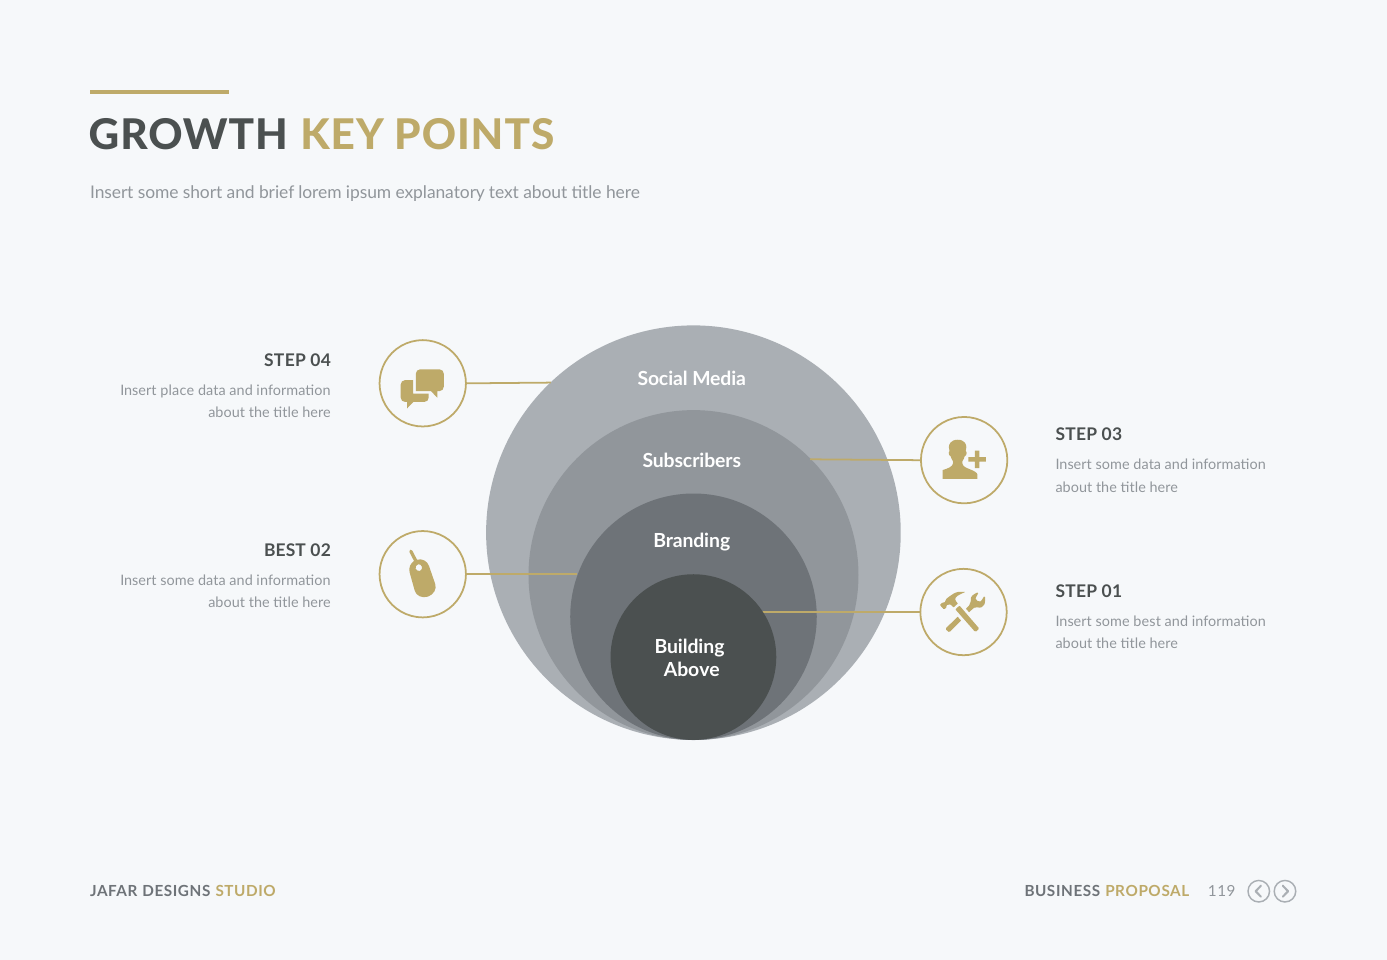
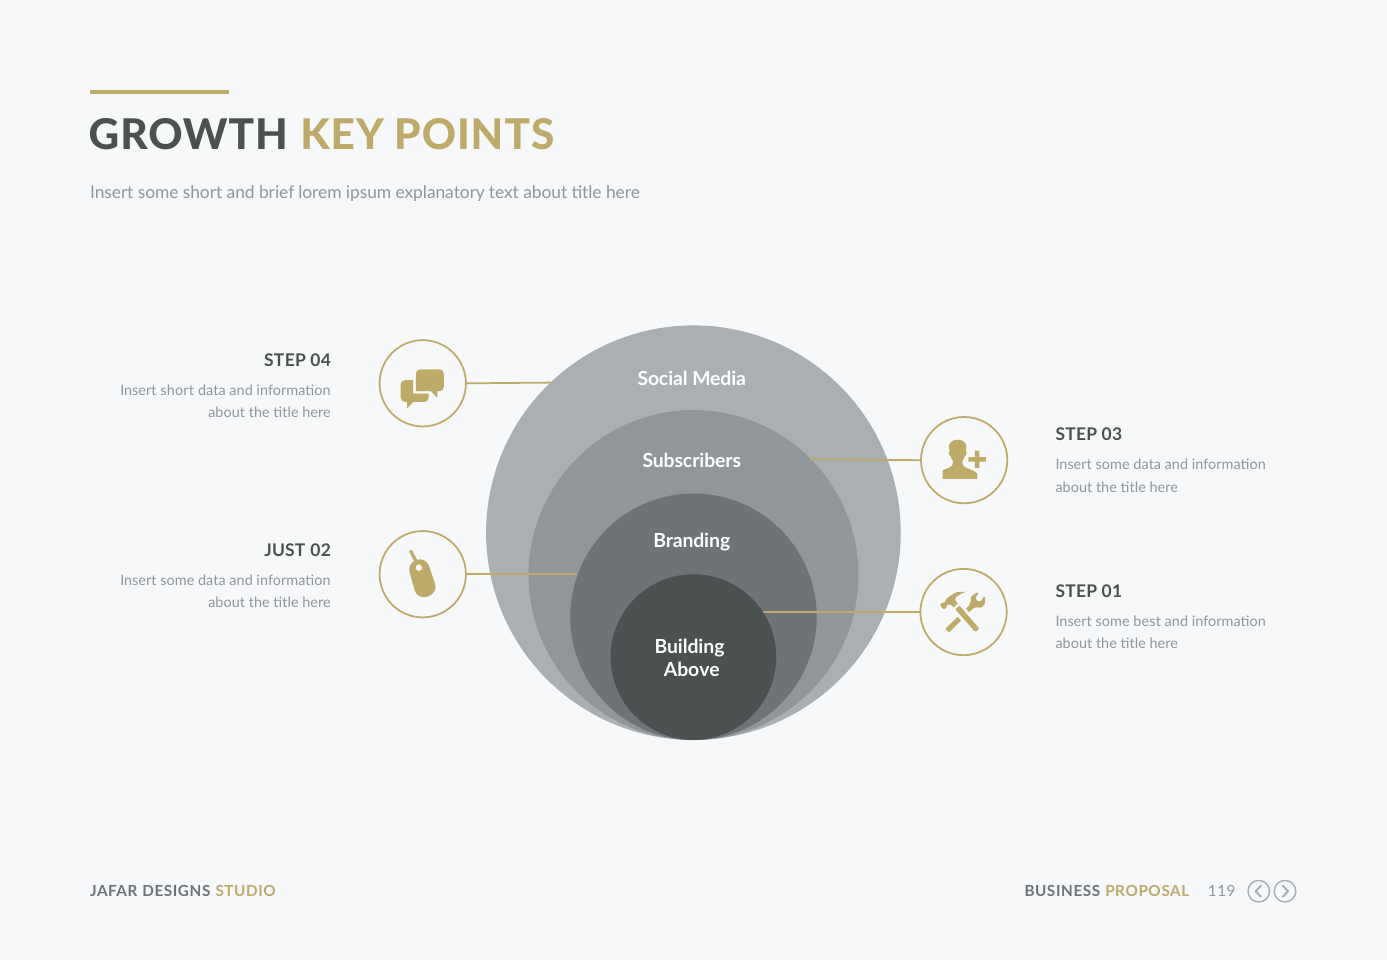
Insert place: place -> short (177, 390)
BEST: BEST -> JUST (285, 551)
